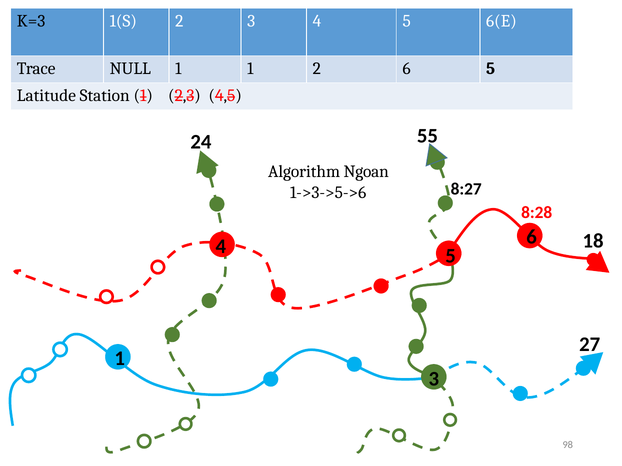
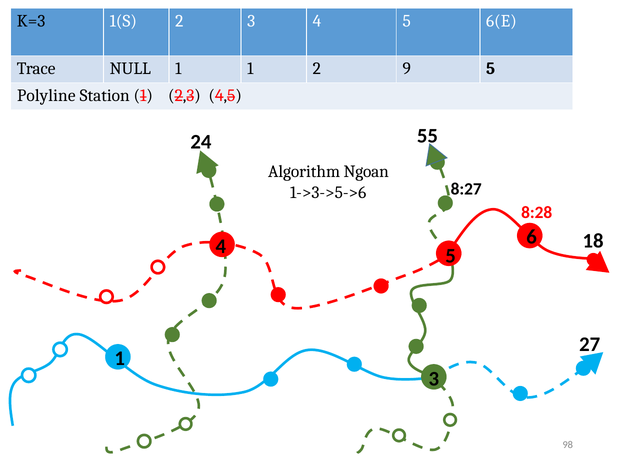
2 6: 6 -> 9 (407, 69)
Latitude: Latitude -> Polyline (46, 96)
